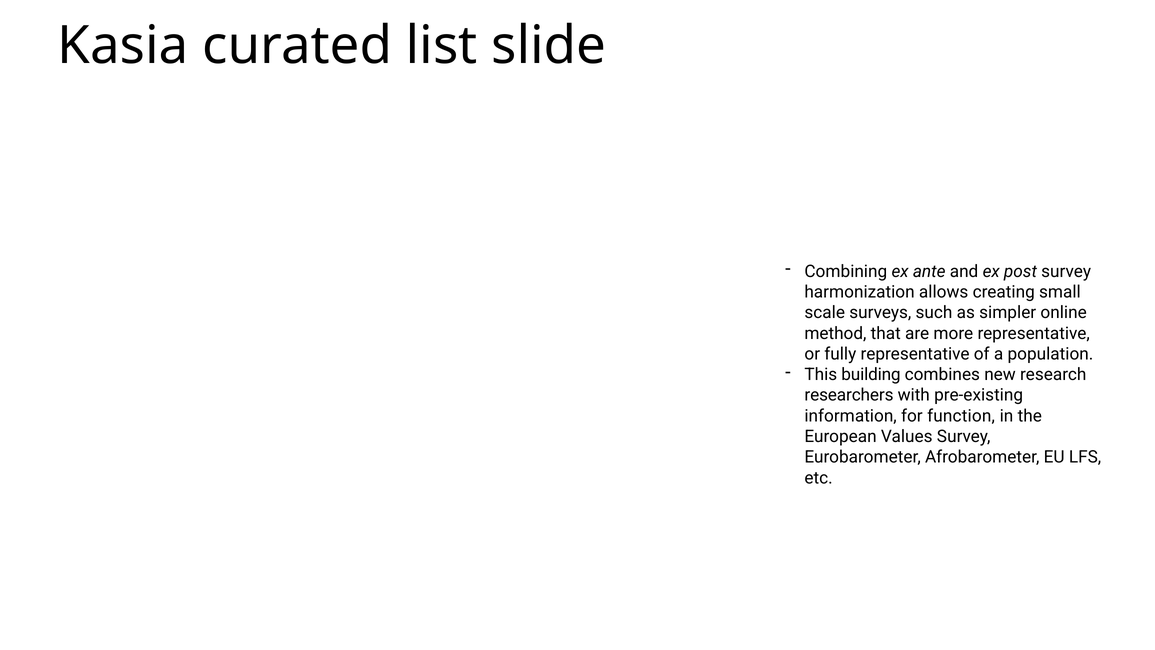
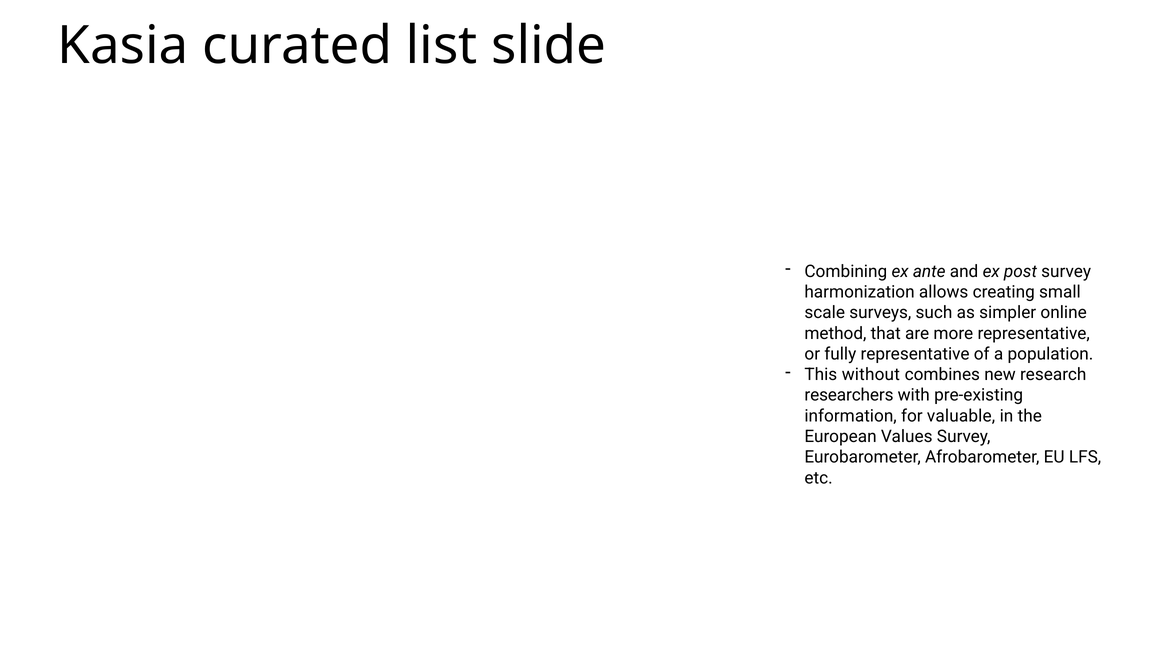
building: building -> without (871, 374)
function: function -> valuable (961, 416)
